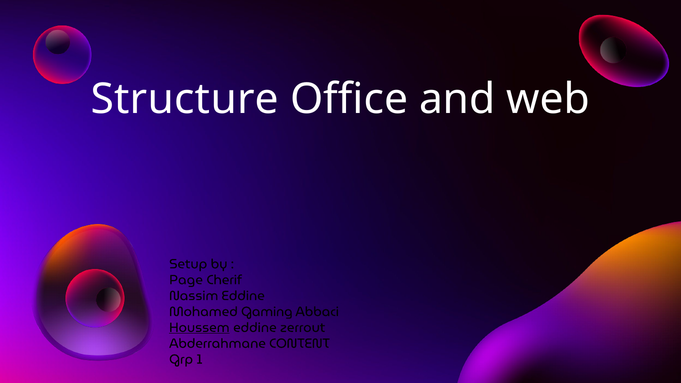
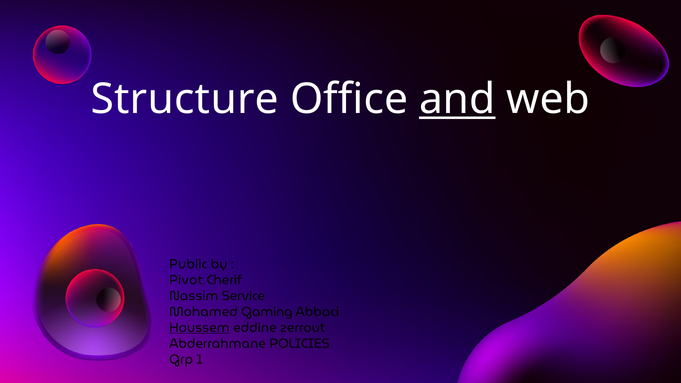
and underline: none -> present (457, 99)
Setup: Setup -> Public (188, 264)
Page: Page -> Pivot (186, 280)
Nassim Eddine: Eddine -> Service (243, 296)
CONTENT: CONTENT -> POLICIES (300, 344)
